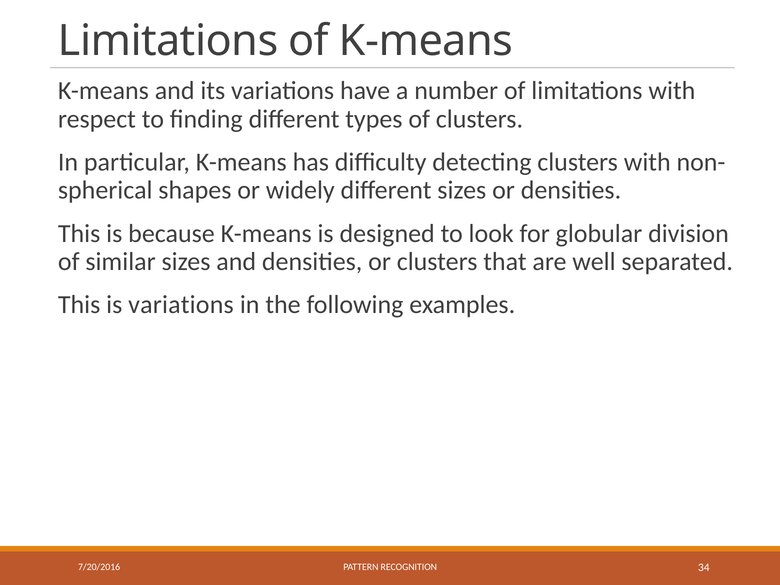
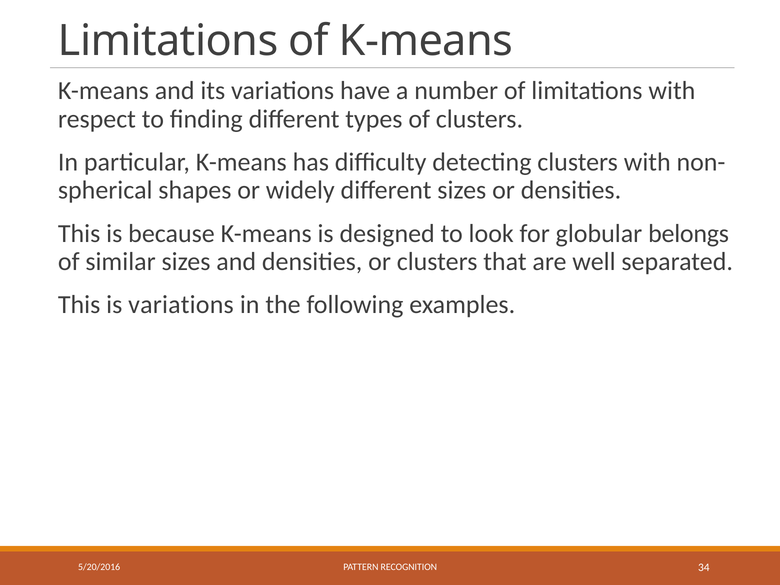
division: division -> belongs (689, 234)
7/20/2016: 7/20/2016 -> 5/20/2016 (99, 567)
